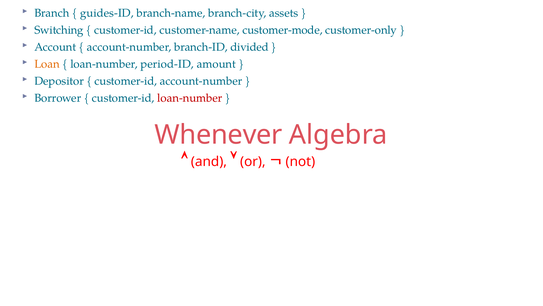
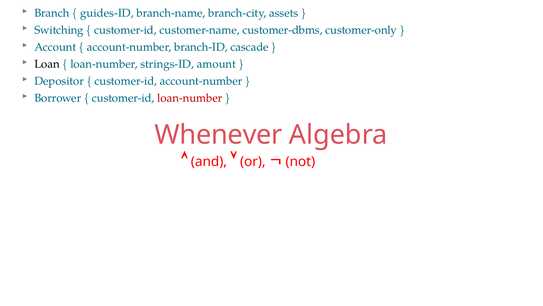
customer-mode: customer-mode -> customer-dbms (283, 30)
divided: divided -> cascade (250, 47)
Loan colour: orange -> black (47, 64)
period-ID: period-ID -> strings-ID (167, 64)
